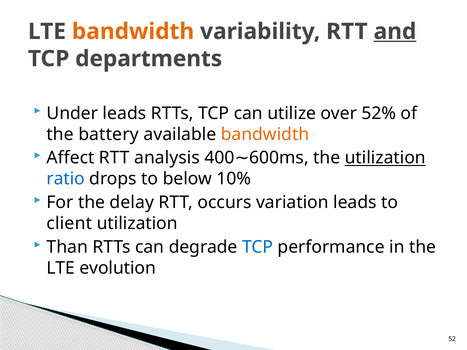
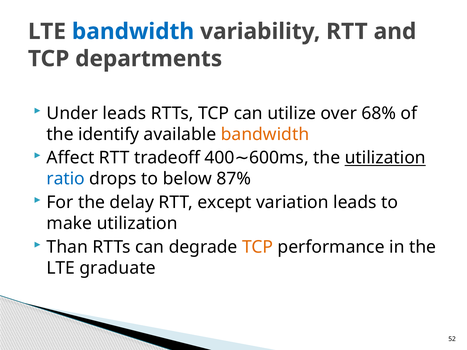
bandwidth colour: orange -> blue (133, 32)
and underline: present -> none (395, 32)
52%: 52% -> 68% (379, 113)
battery: battery -> identify (109, 134)
analysis: analysis -> tradeoff (167, 158)
10%: 10% -> 87% (234, 179)
occurs: occurs -> except (225, 203)
client: client -> make (69, 224)
TCP colour: blue -> orange (258, 247)
evolution: evolution -> graduate (118, 268)
